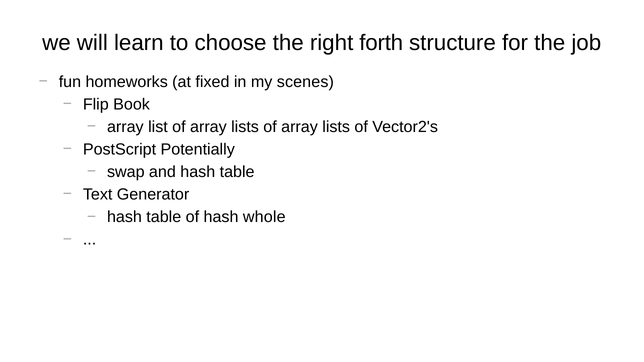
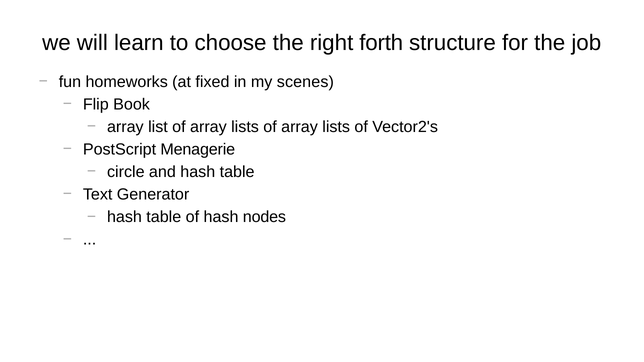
Potentially: Potentially -> Menagerie (198, 149)
swap: swap -> circle (126, 172)
whole: whole -> nodes (264, 217)
